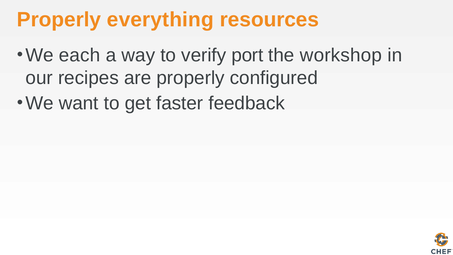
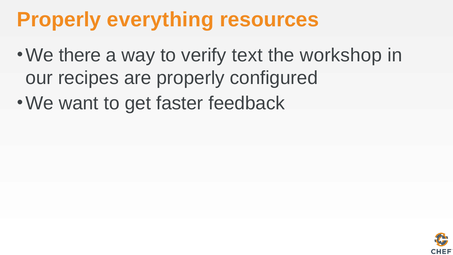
each: each -> there (80, 55)
port: port -> text (247, 55)
